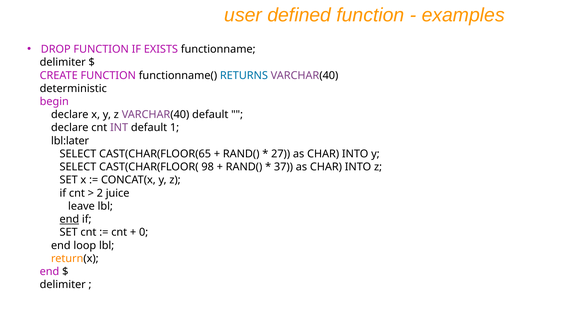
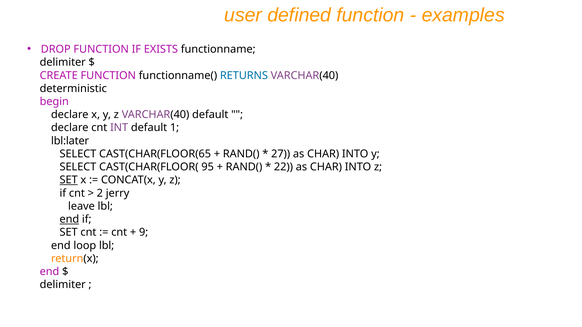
98: 98 -> 95 (208, 167)
37: 37 -> 22 (283, 167)
SET underline: none -> present (69, 180)
juice: juice -> jerry (118, 193)
0: 0 -> 9 (144, 233)
